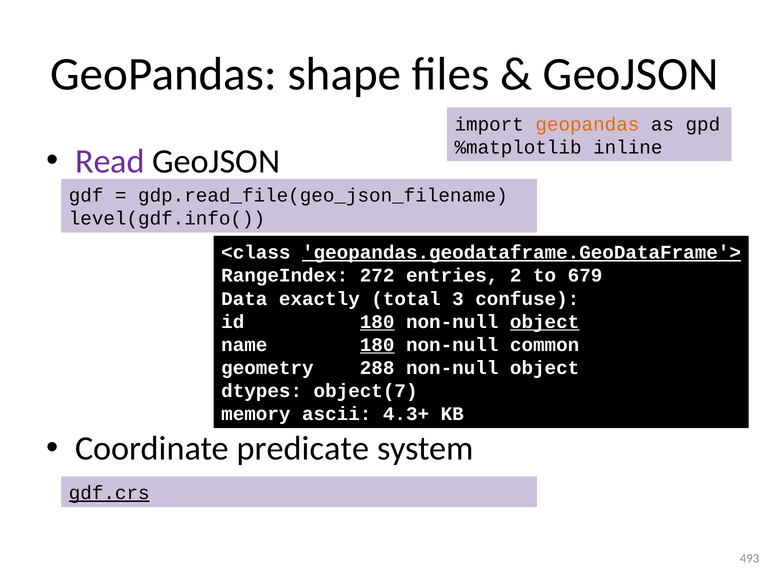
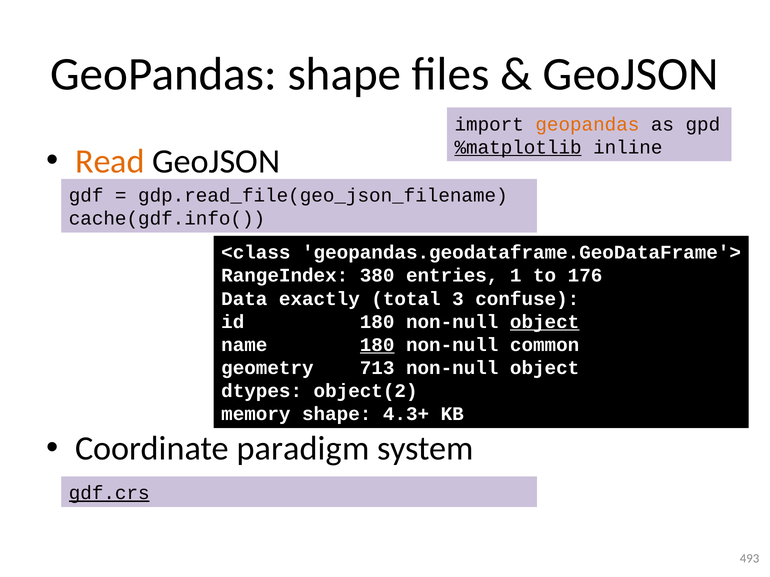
%matplotlib underline: none -> present (518, 147)
Read colour: purple -> orange (110, 162)
level(gdf.info(: level(gdf.info( -> cache(gdf.info( (167, 219)
geopandas.geodataframe.GeoDataFrame'> underline: present -> none (522, 253)
272: 272 -> 380 (377, 276)
2: 2 -> 1 (516, 276)
679: 679 -> 176 (585, 276)
180 underline: present -> none (377, 322)
288: 288 -> 713 (377, 368)
object(7: object(7 -> object(2 (366, 391)
memory ascii: ascii -> shape (337, 414)
predicate: predicate -> paradigm (303, 449)
